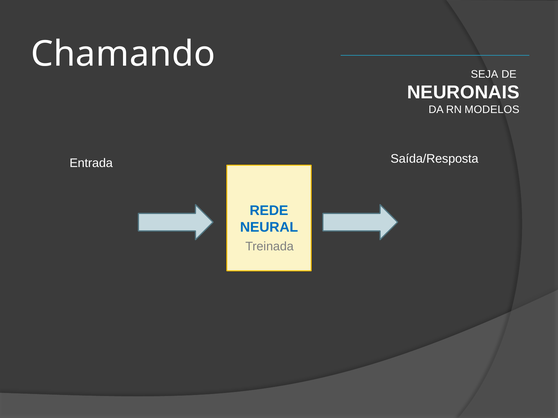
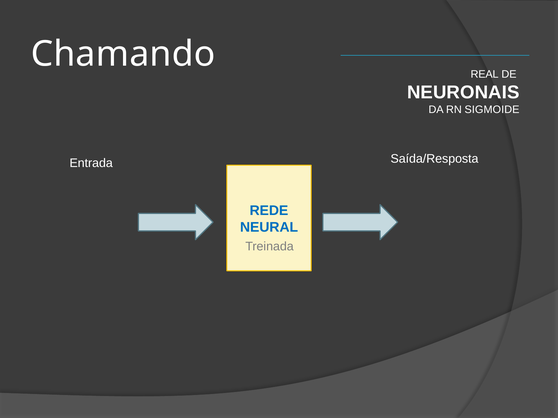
SEJA: SEJA -> REAL (485, 74)
MODELOS: MODELOS -> SIGMOIDE (492, 110)
